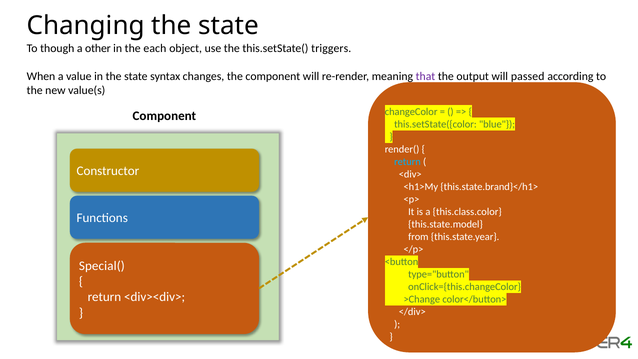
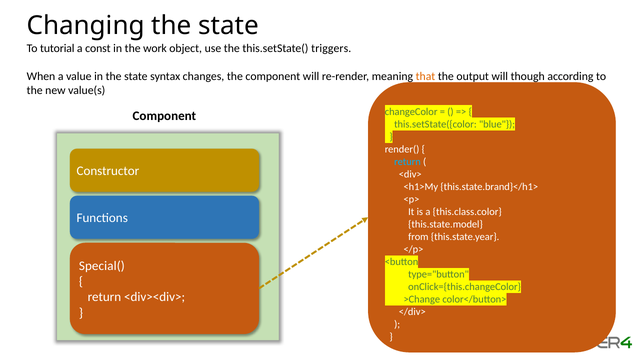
though: though -> tutorial (57, 48)
other: other -> const (98, 48)
each: each -> work (155, 48)
that colour: purple -> orange (425, 76)
passed: passed -> though (528, 76)
